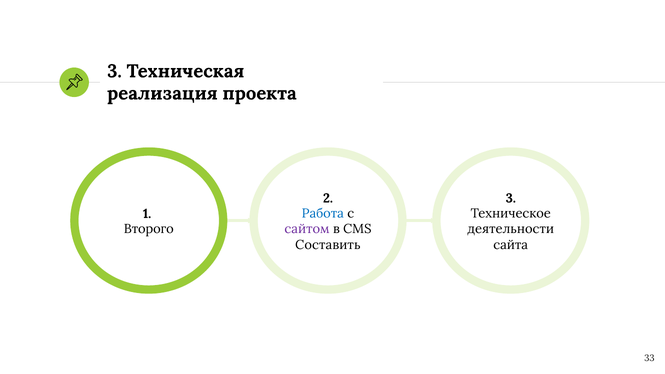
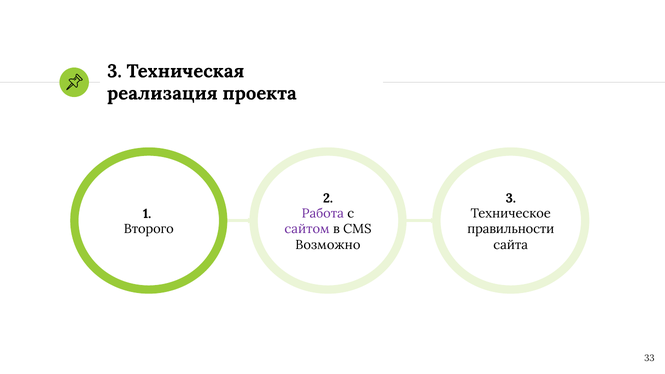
Работа colour: blue -> purple (323, 214)
деятельности: деятельности -> правильности (511, 229)
Составить: Составить -> Возможно (328, 245)
